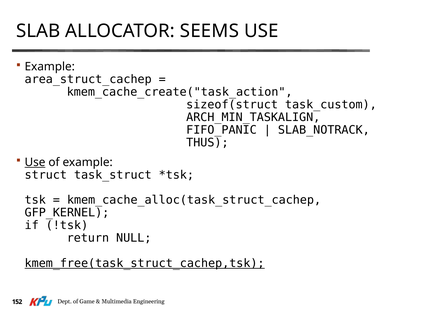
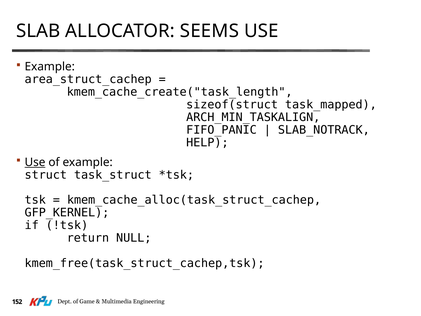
kmem_cache_create("task_action: kmem_cache_create("task_action -> kmem_cache_create("task_length (180, 92)
task_custom: task_custom -> task_mapped (331, 105)
THUS: THUS -> HELP (207, 142)
kmem_free(task_struct_cachep,tsk underline: present -> none (145, 263)
